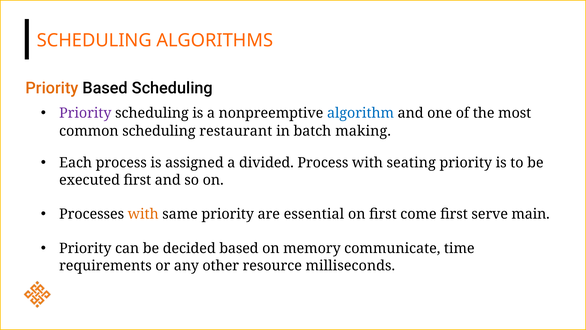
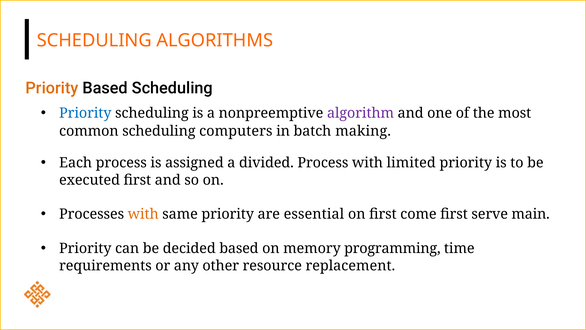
Priority colour: purple -> blue (85, 113)
algorithm colour: blue -> purple (361, 113)
restaurant: restaurant -> computers (236, 131)
seating: seating -> limited (411, 163)
communicate: communicate -> programming (392, 248)
milliseconds: milliseconds -> replacement (350, 265)
